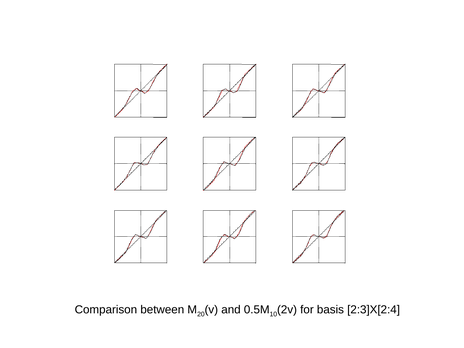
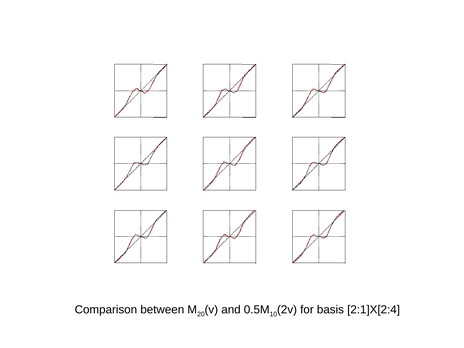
2:3]X[2:4: 2:3]X[2:4 -> 2:1]X[2:4 (374, 310)
